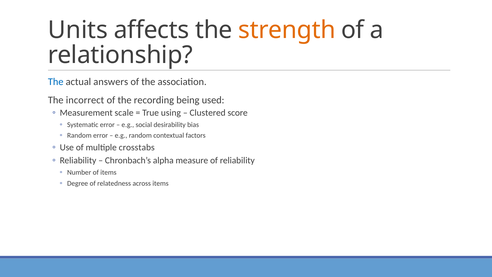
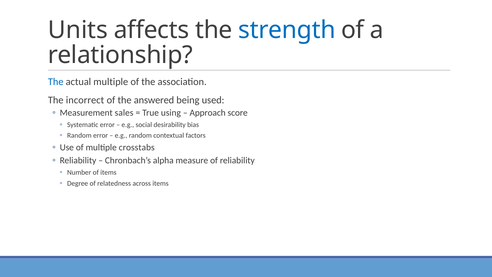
strength colour: orange -> blue (287, 30)
actual answers: answers -> multiple (111, 82)
recording: recording -> answered (154, 100)
scale: scale -> sales (124, 113)
Clustered: Clustered -> Approach (208, 113)
